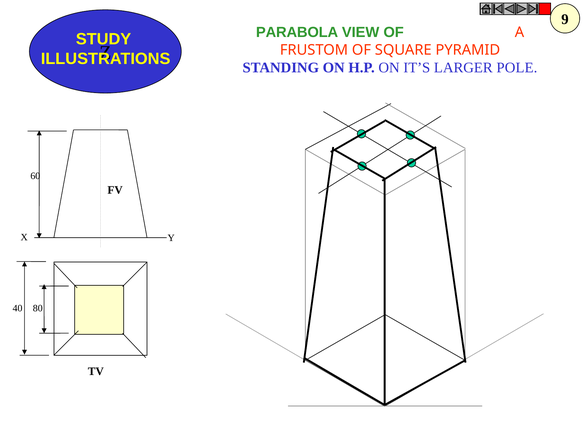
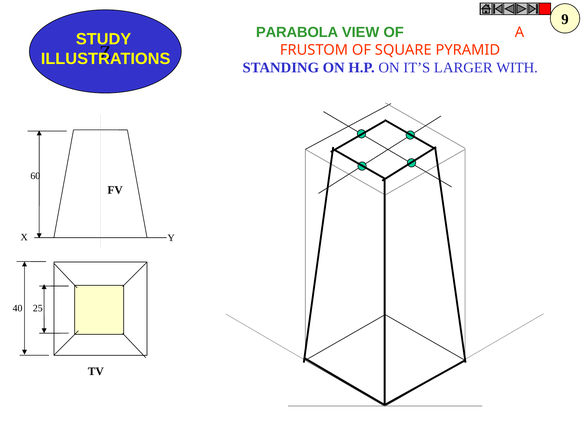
POLE: POLE -> WITH (517, 68)
80: 80 -> 25 (38, 308)
